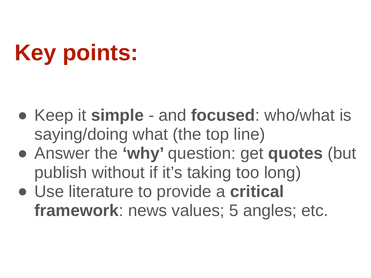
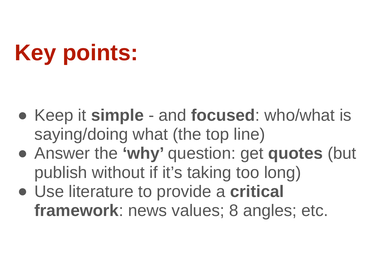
5: 5 -> 8 (234, 211)
